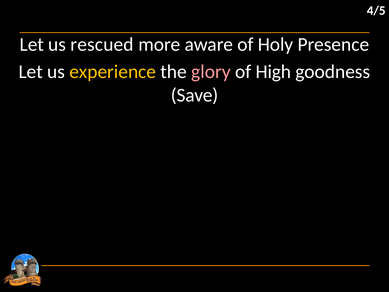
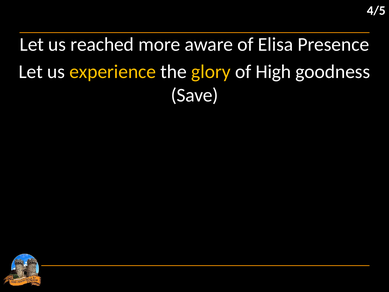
rescued: rescued -> reached (102, 44)
Holy: Holy -> Elisa (276, 44)
glory colour: pink -> yellow (211, 72)
